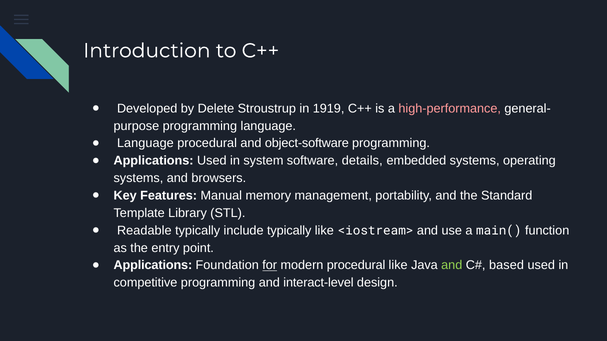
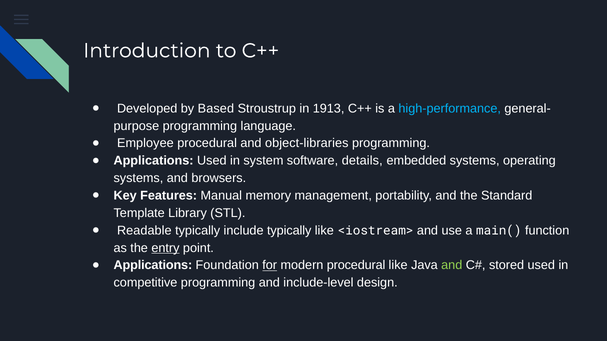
Delete: Delete -> Based (216, 109)
1919: 1919 -> 1913 (329, 109)
high-performance colour: pink -> light blue (450, 109)
Language: Language -> Employee (145, 143)
object-software: object-software -> object-libraries (307, 143)
entry underline: none -> present (165, 248)
based: based -> stored (507, 266)
interact-level: interact-level -> include-level (318, 283)
